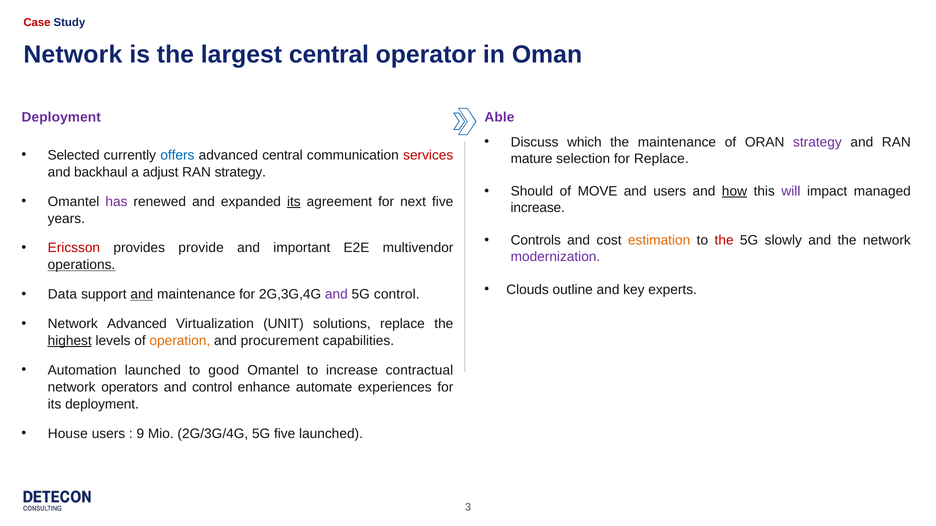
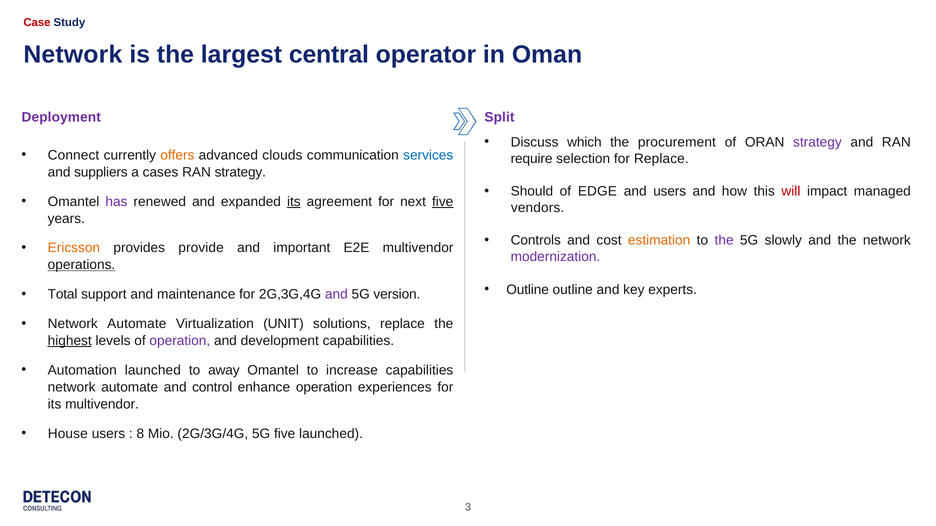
Able: Able -> Split (499, 117)
the maintenance: maintenance -> procurement (677, 142)
Selected: Selected -> Connect (73, 155)
offers colour: blue -> orange (177, 155)
advanced central: central -> clouds (282, 155)
services colour: red -> blue (428, 155)
mature: mature -> require (532, 159)
backhaul: backhaul -> suppliers (101, 172)
adjust: adjust -> cases (161, 172)
MOVE: MOVE -> EDGE (597, 191)
how underline: present -> none (734, 191)
will colour: purple -> red (791, 191)
five underline: none -> present (443, 202)
increase: increase -> vendors (538, 208)
the colour: red -> purple (724, 241)
Ericsson colour: red -> orange (74, 248)
Clouds: Clouds -> Outline (528, 290)
Data: Data -> Total (63, 295)
and underline: present -> none (142, 295)
5G control: control -> version (397, 295)
Advanced: Advanced -> Automate (137, 324)
operation colour: orange -> purple (180, 341)
procurement: procurement -> development (280, 341)
good: good -> away (224, 370)
increase contractual: contractual -> capabilities (419, 370)
operators: operators -> automate (130, 387)
enhance automate: automate -> operation (324, 387)
its deployment: deployment -> multivendor (102, 405)
9: 9 -> 8 (140, 434)
